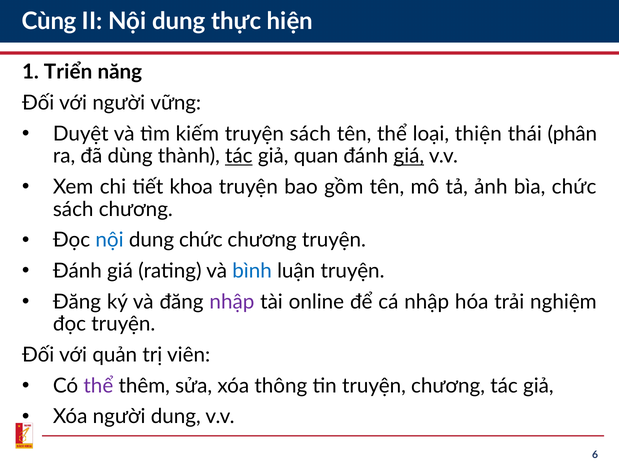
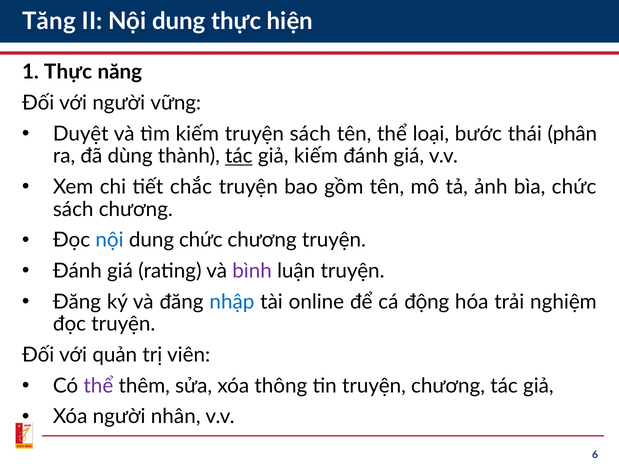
Cùng: Cùng -> Tăng (49, 21)
1 Triển: Triển -> Thực (68, 72)
thiện: thiện -> bước (478, 134)
giả quan: quan -> kiếm (316, 156)
giá underline: present -> none (409, 156)
khoa: khoa -> chắc (191, 187)
bình colour: blue -> purple (252, 271)
nhập colour: purple -> blue (232, 302)
cá nhập: nhập -> động (427, 302)
người dung: dung -> nhân (176, 417)
